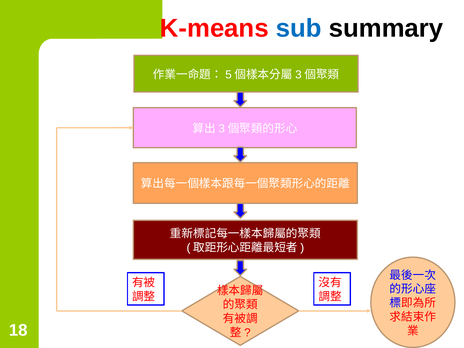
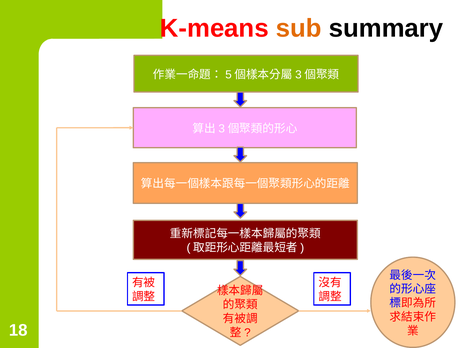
sub colour: blue -> orange (299, 28)
